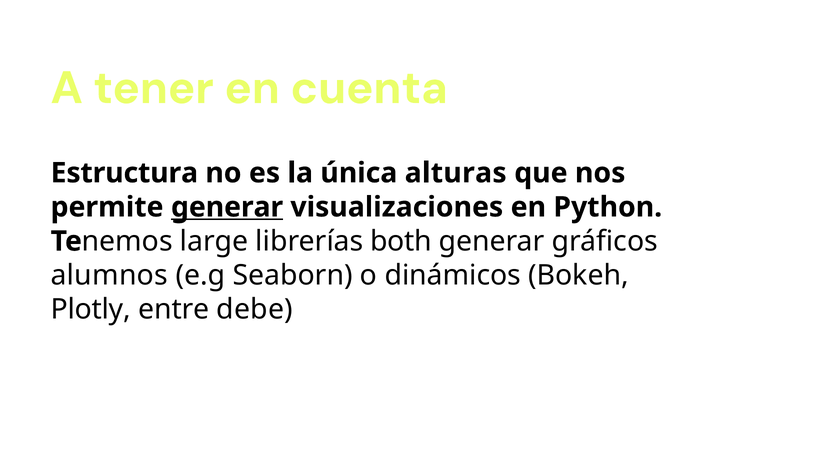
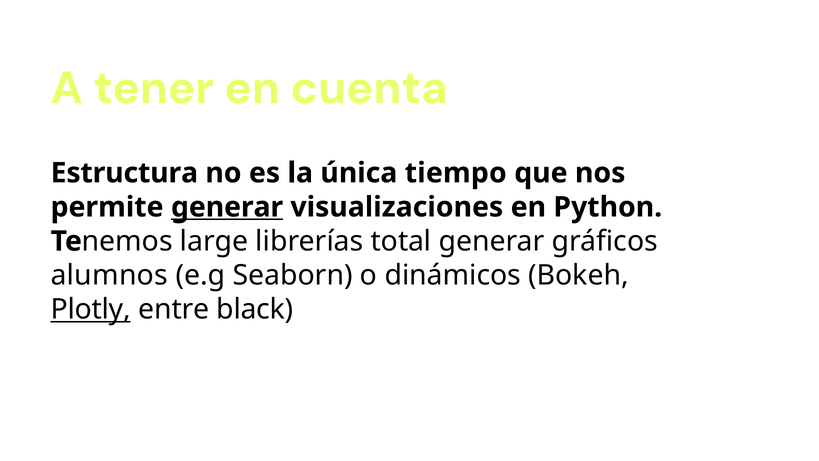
alturas: alturas -> tiempo (456, 173)
both: both -> total (401, 241)
Plotly underline: none -> present (91, 309)
debe: debe -> black (255, 309)
